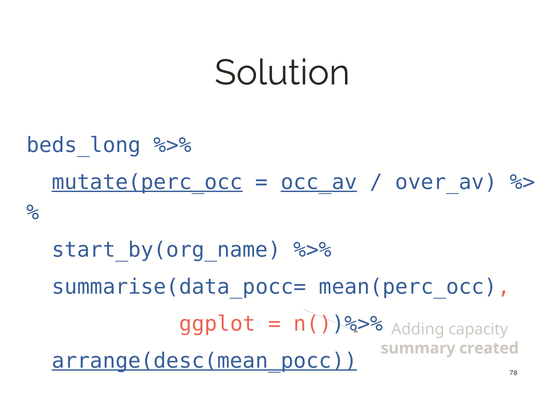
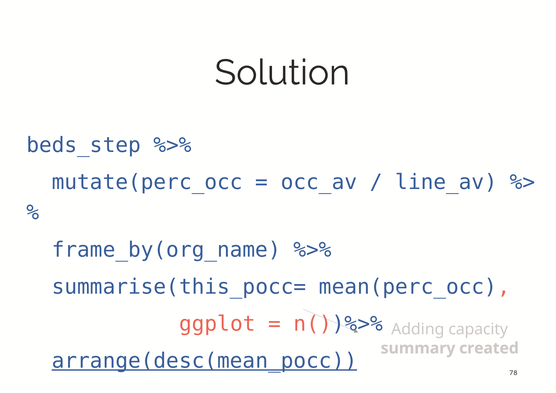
beds_long: beds_long -> beds_step (84, 145)
mutate(perc_occ underline: present -> none (147, 182)
occ_av underline: present -> none (319, 182)
over_av: over_av -> line_av (446, 182)
start_by(org_name: start_by(org_name -> frame_by(org_name (166, 250)
summarise(data_pocc=: summarise(data_pocc= -> summarise(this_pocc= (179, 287)
